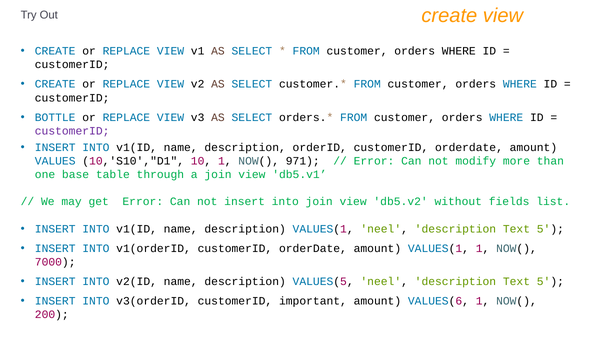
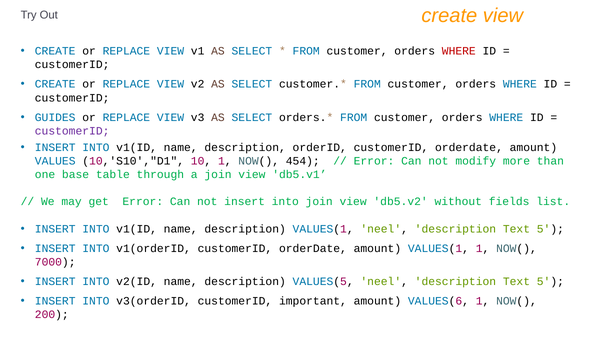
WHERE colour: black -> red (459, 51)
BOTTLE: BOTTLE -> GUIDES (55, 117)
971: 971 -> 454 (303, 161)
